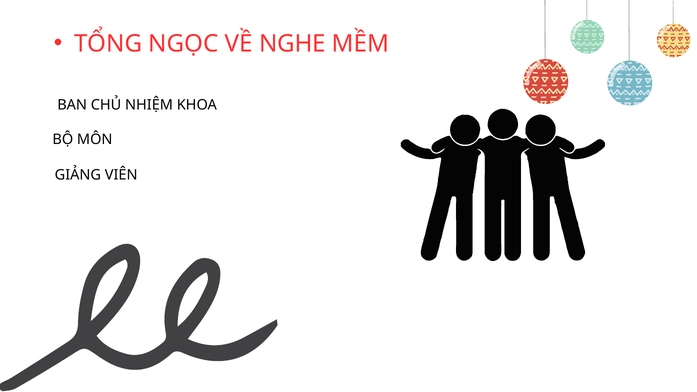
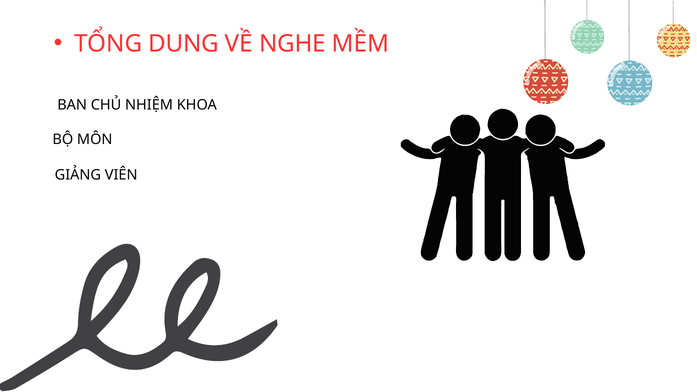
NGỌC: NGỌC -> DUNG (184, 44)
